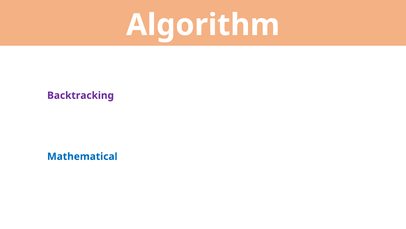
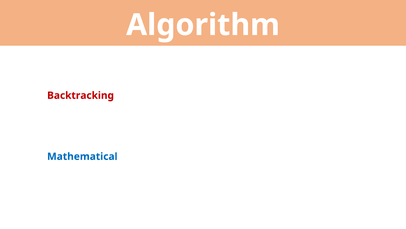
Backtracking colour: purple -> red (81, 95)
